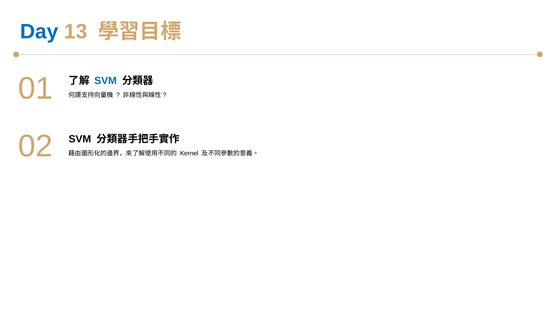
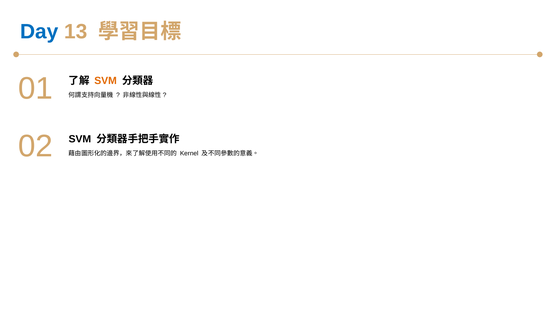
SVM colour: blue -> orange (106, 81)
